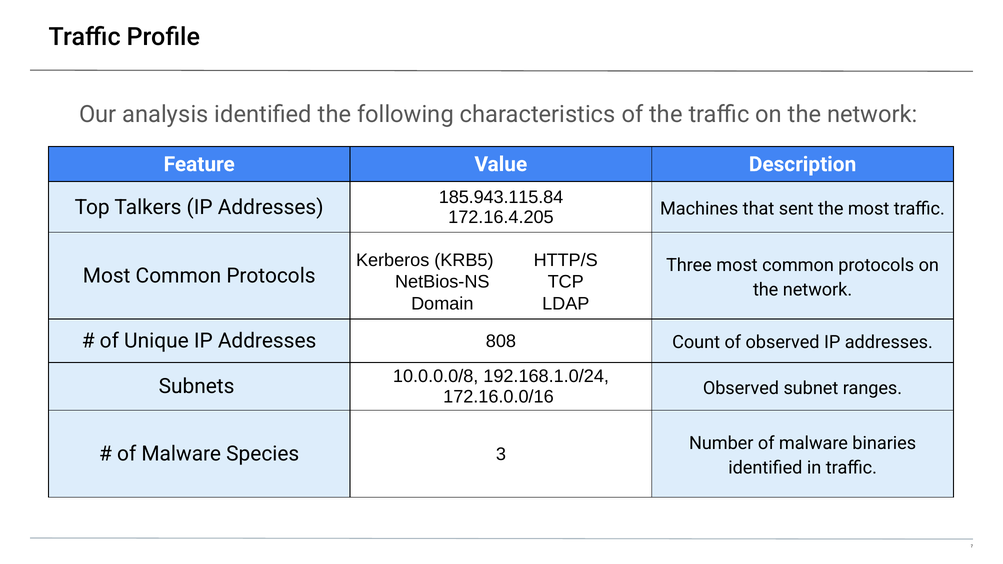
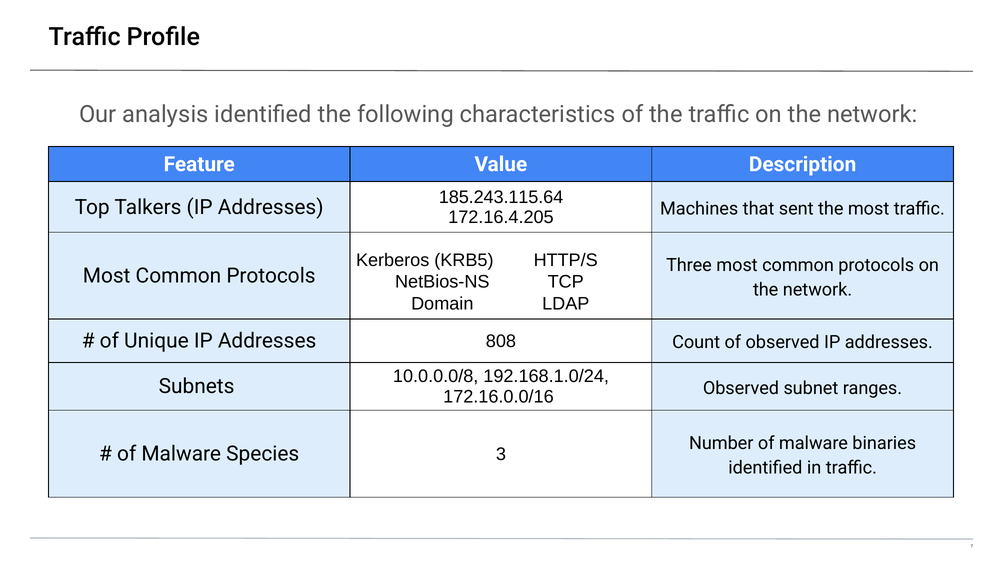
185.943.115.84: 185.943.115.84 -> 185.243.115.64 (501, 197)
